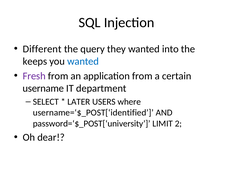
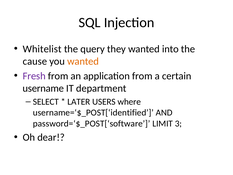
Different: Different -> Whitelist (42, 49)
keeps: keeps -> cause (35, 61)
wanted colour: blue -> orange (83, 61)
password=‘$_POST[‘university: password=‘$_POST[‘university -> password=‘$_POST[‘software (92, 123)
2: 2 -> 3 (178, 123)
